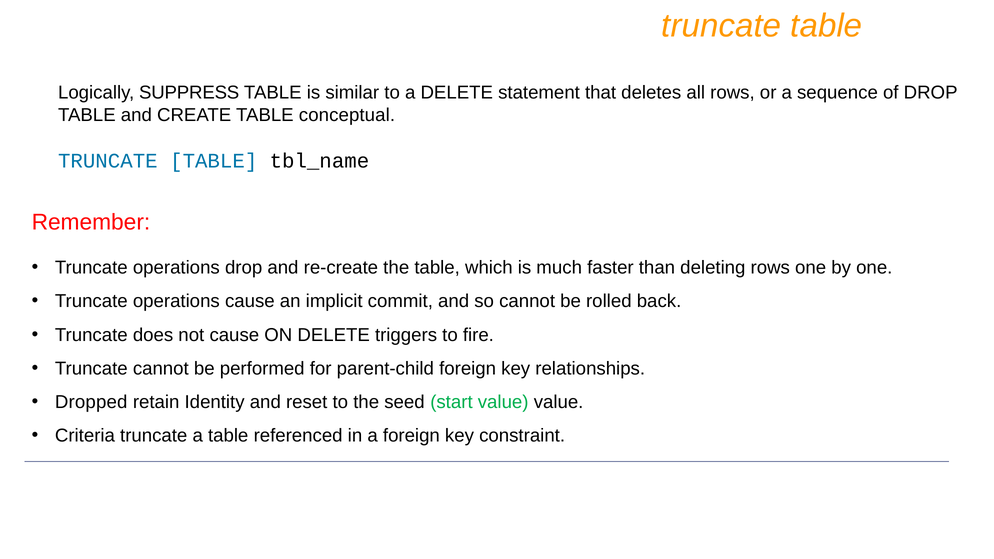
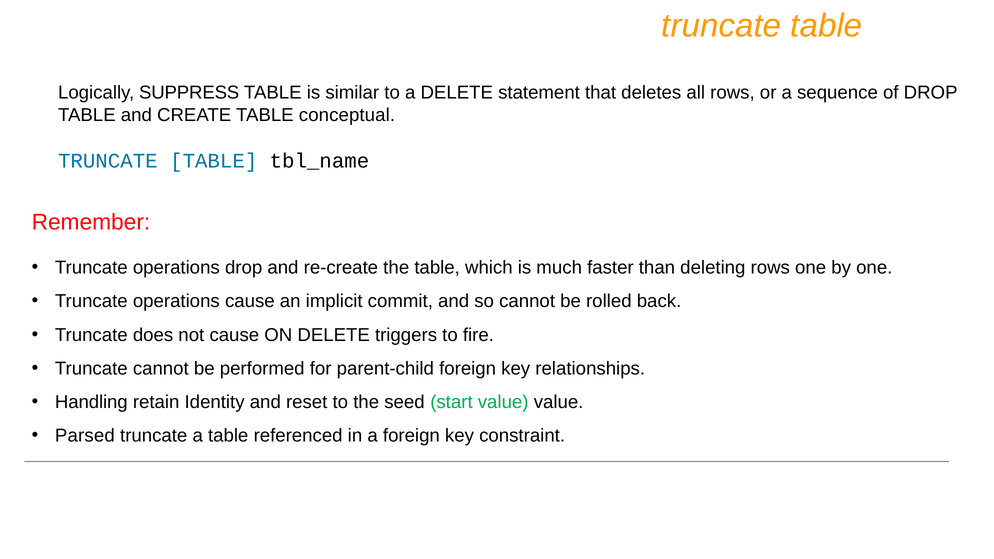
Dropped: Dropped -> Handling (91, 402)
Criteria: Criteria -> Parsed (85, 436)
